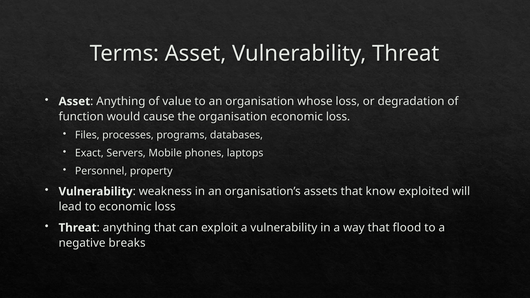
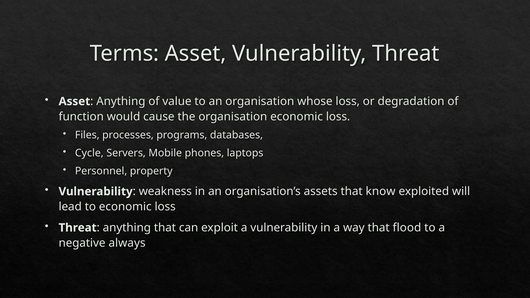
Exact: Exact -> Cycle (89, 153)
breaks: breaks -> always (127, 243)
